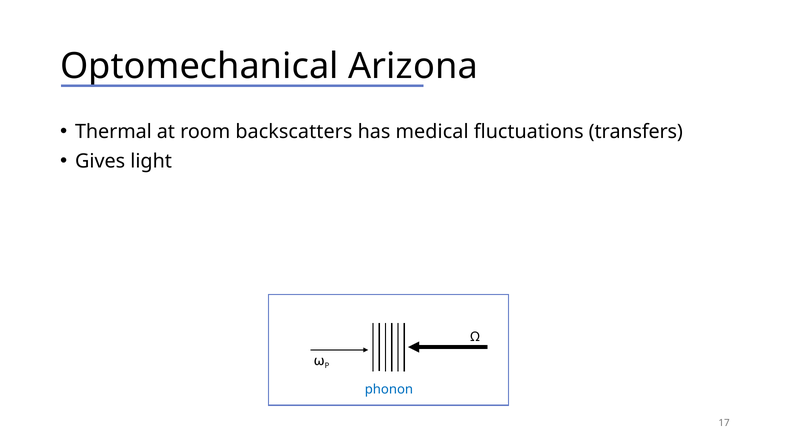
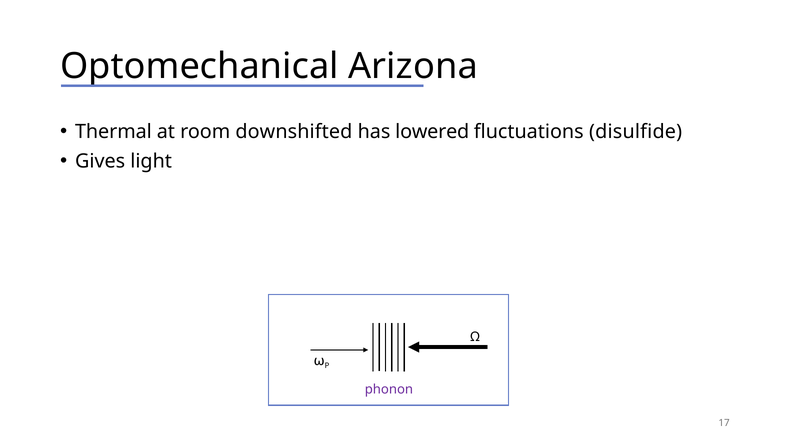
backscatters: backscatters -> downshifted (294, 132)
medical: medical -> lowered (432, 132)
transfers: transfers -> disulfide (636, 132)
phonon colour: blue -> purple (389, 390)
